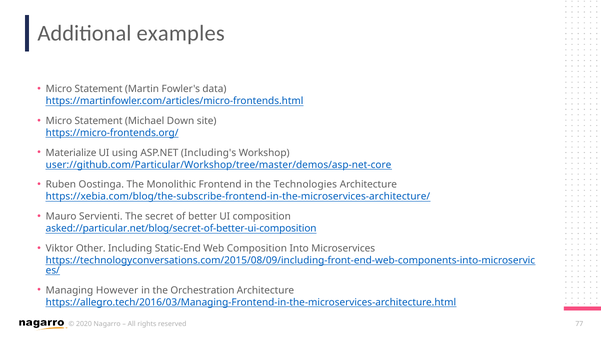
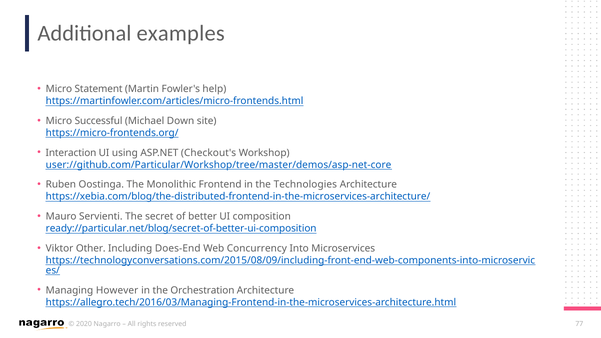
data: data -> help (214, 89)
Statement: Statement -> Successful (99, 121)
Materialize: Materialize -> Interaction (71, 153)
Including's: Including's -> Checkout's (209, 153)
https://xebia.com/blog/the-subscribe-frontend-in-the-microservices-architecture/: https://xebia.com/blog/the-subscribe-frontend-in-the-microservices-architecture/ -> https://xebia.com/blog/the-distributed-frontend-in-the-microservices-architecture/ (238, 197)
asked://particular.net/blog/secret-of-better-ui-composition: asked://particular.net/blog/secret-of-better-ui-composition -> ready://particular.net/blog/secret-of-better-ui-composition (181, 229)
Static-End: Static-End -> Does-End (178, 248)
Web Composition: Composition -> Concurrency (257, 248)
